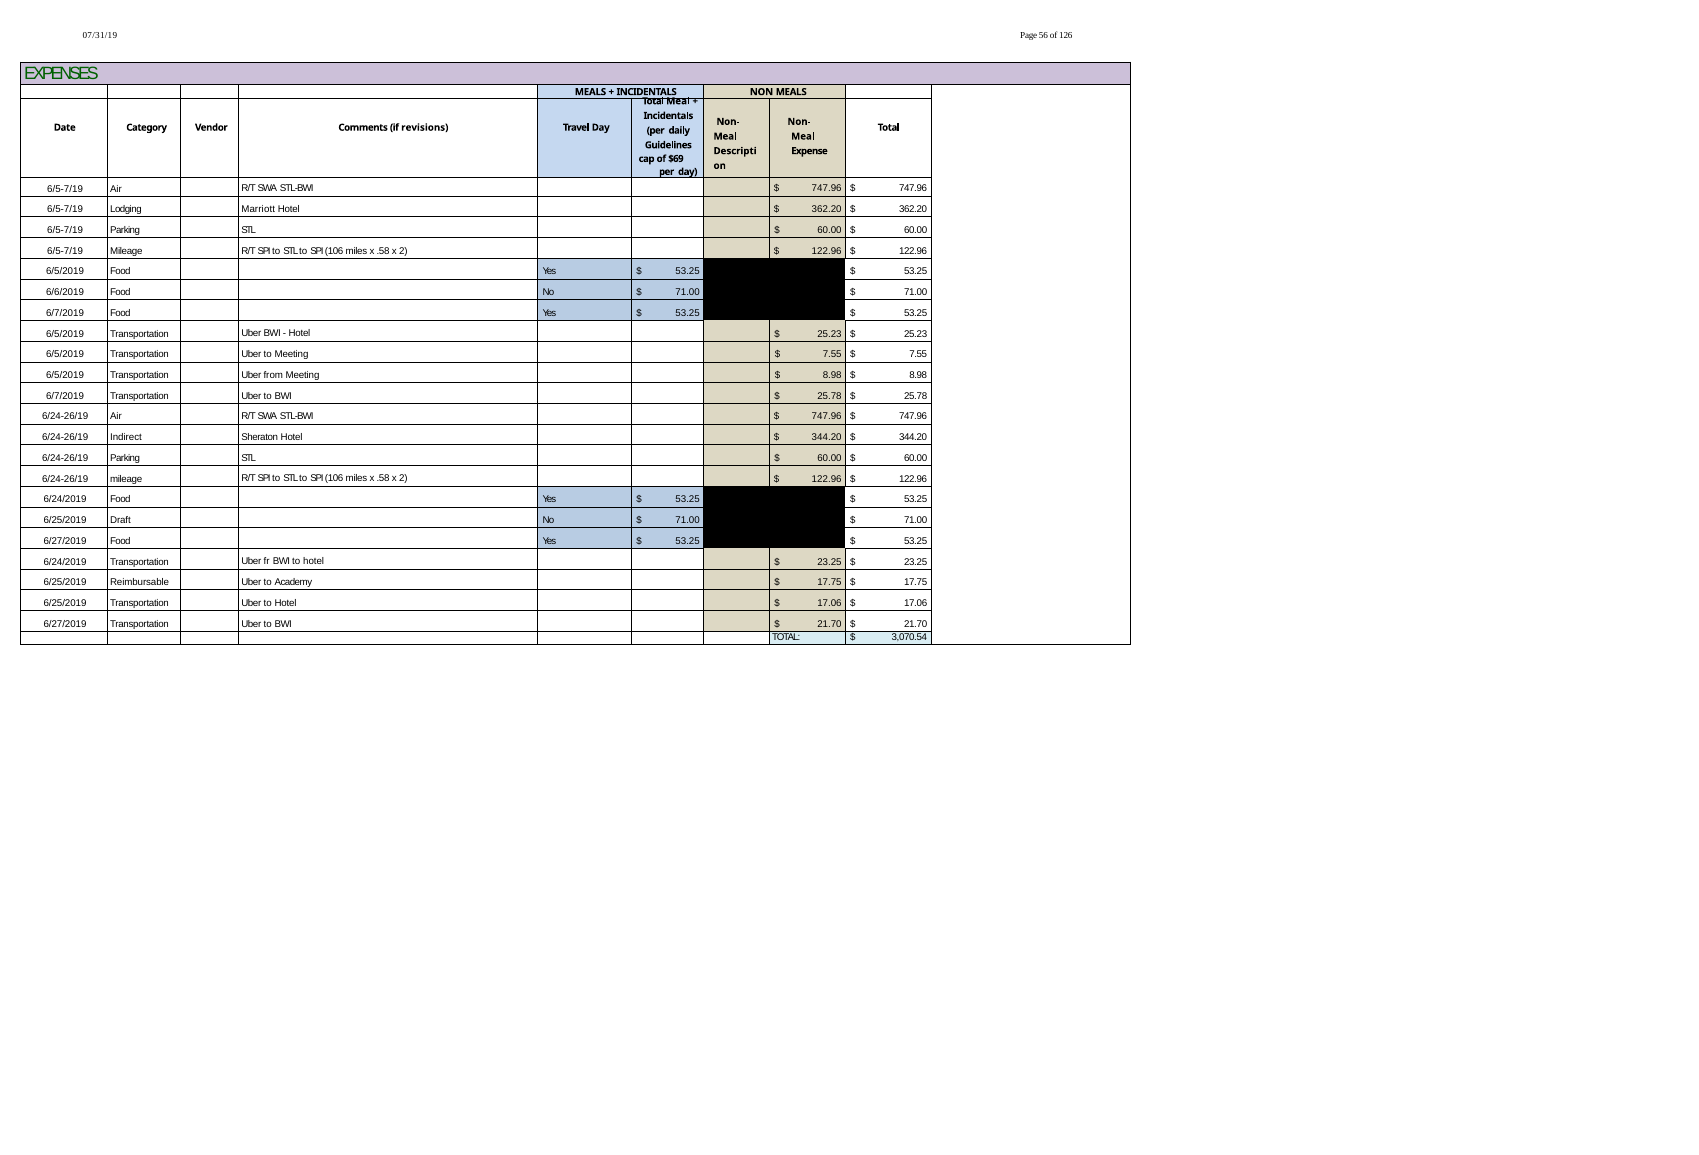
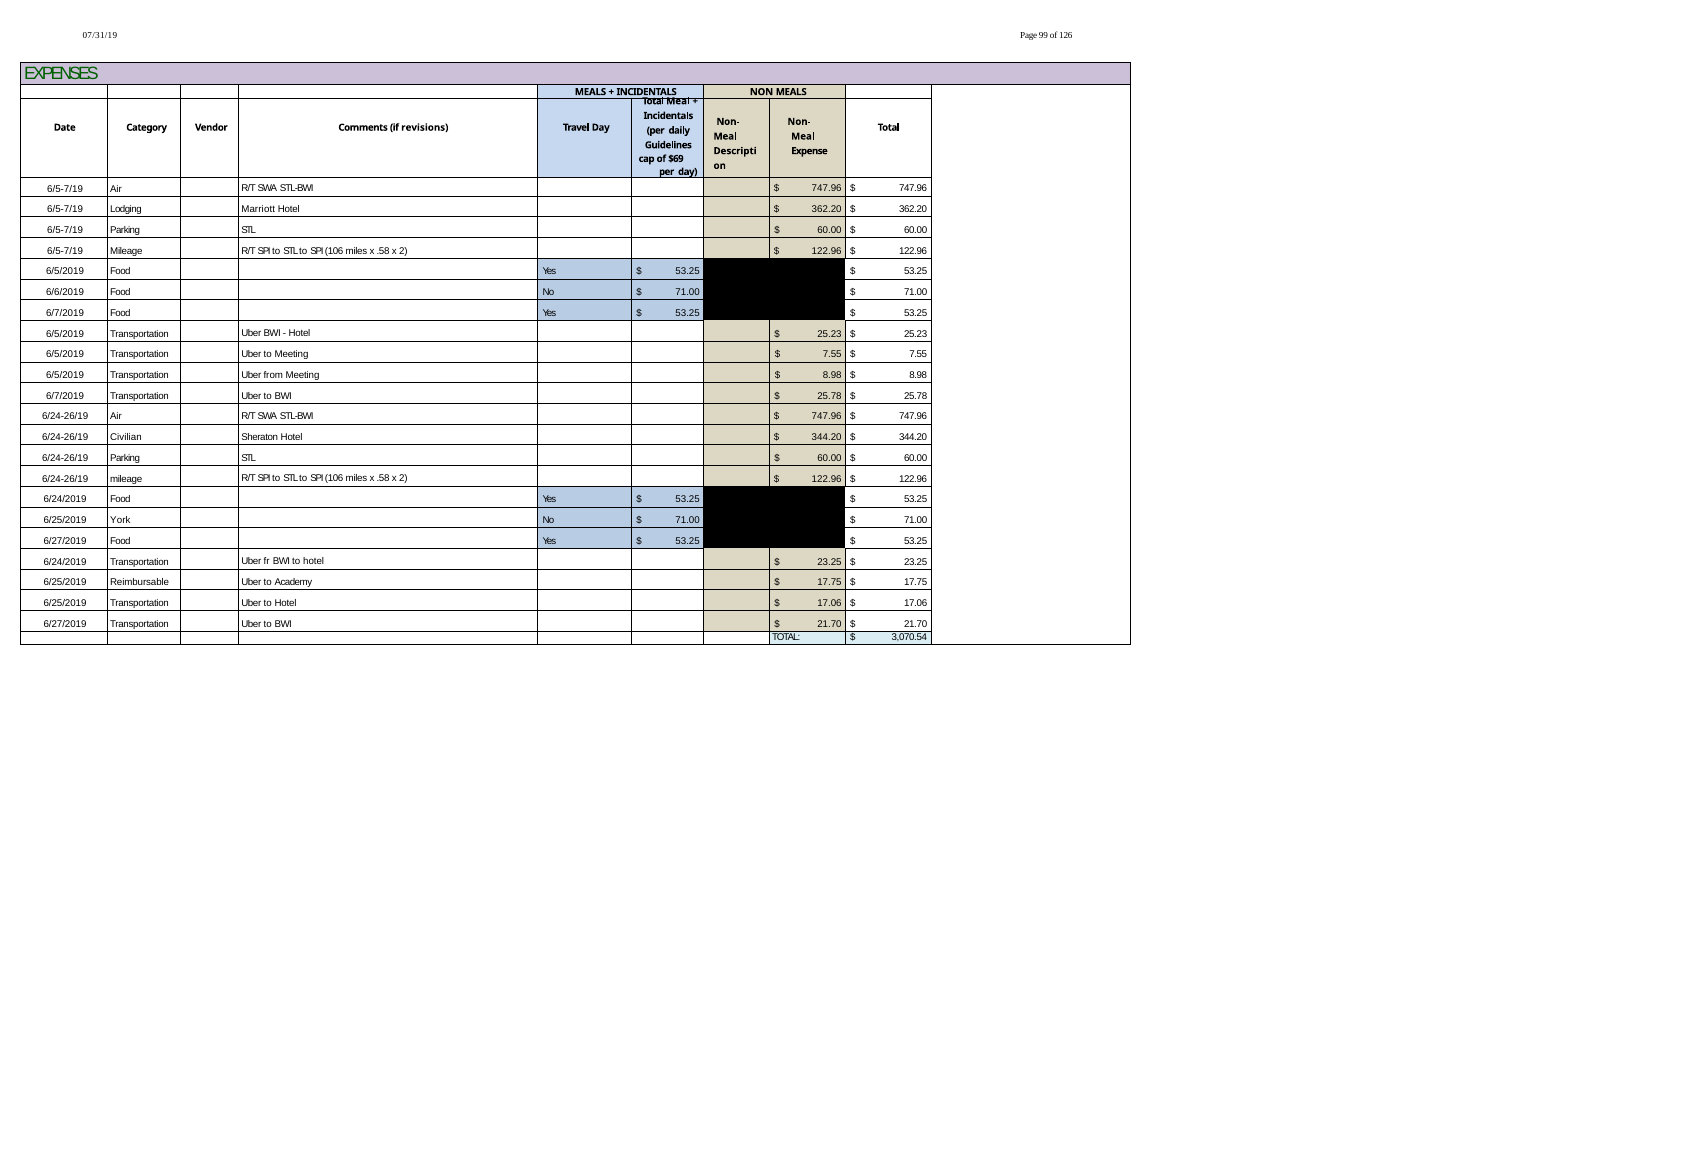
56: 56 -> 99 (1043, 35)
Indirect: Indirect -> Civilian (126, 438)
Draft: Draft -> York (120, 521)
